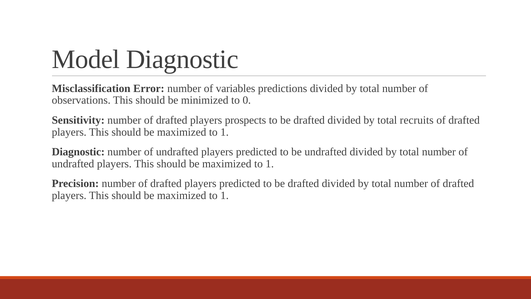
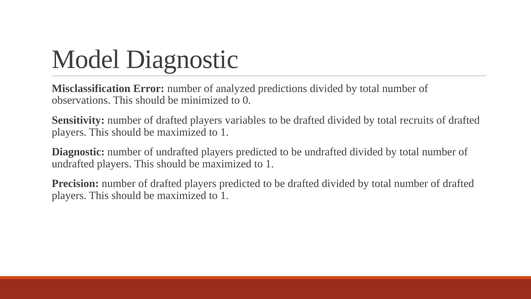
variables: variables -> analyzed (236, 88)
prospects: prospects -> variables (245, 120)
